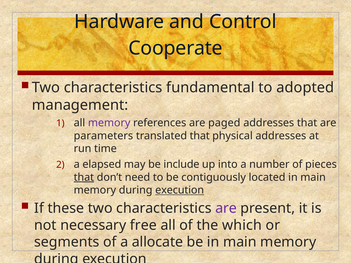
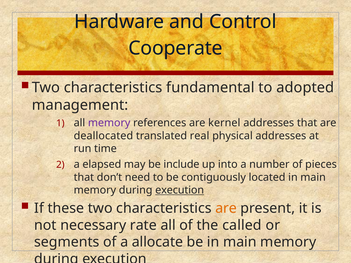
paged: paged -> kernel (224, 123)
parameters: parameters -> deallocated (103, 136)
translated that: that -> real (200, 136)
that underline: present -> none (84, 177)
are colour: purple -> orange (226, 208)
free: free -> rate (143, 225)
which: which -> called (242, 225)
